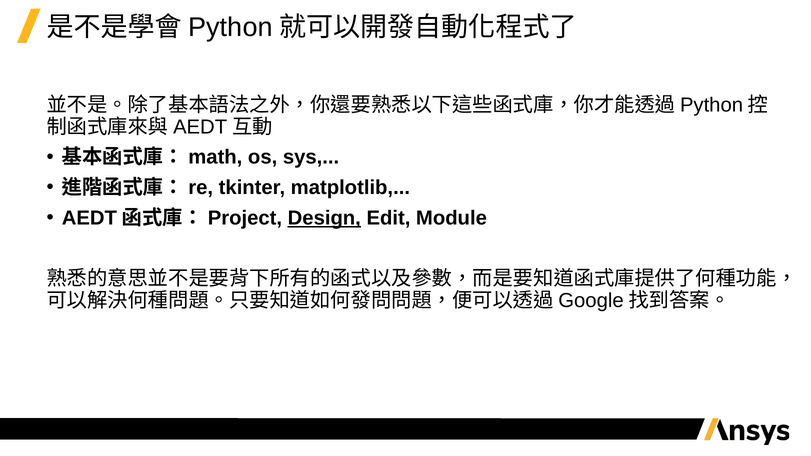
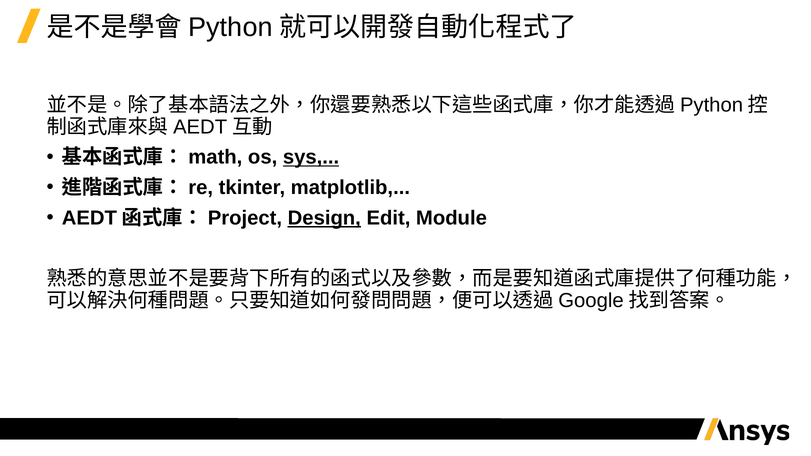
sys underline: none -> present (311, 157)
